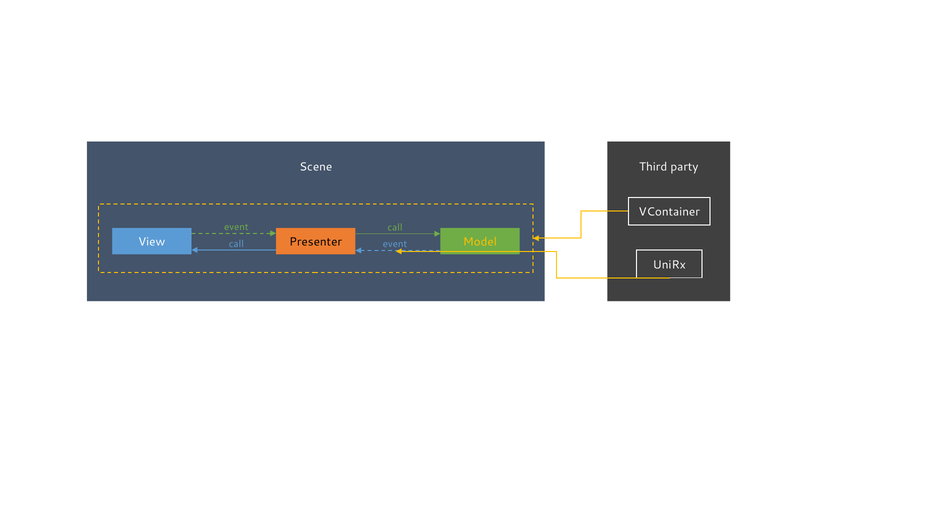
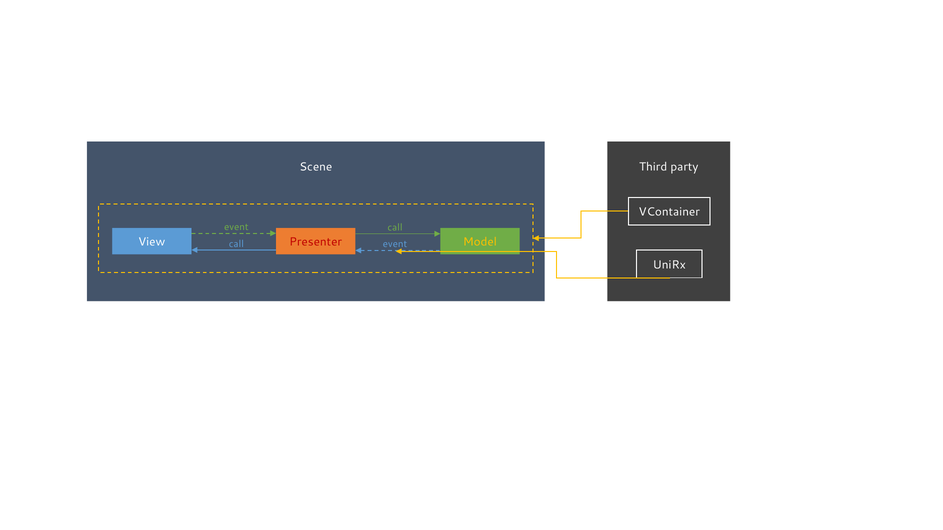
Presenter colour: black -> red (316, 242)
